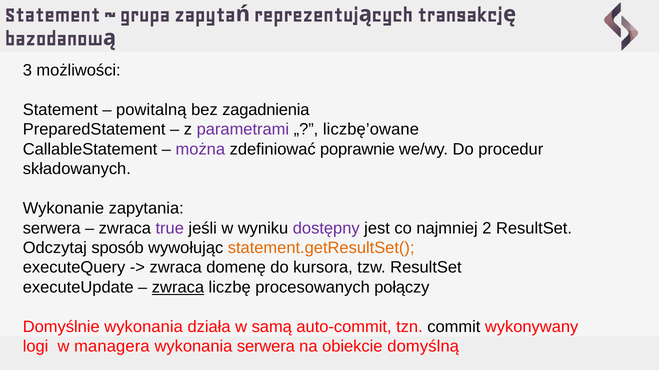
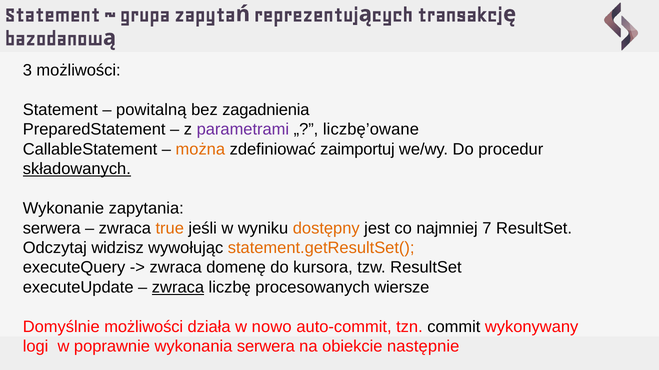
można colour: purple -> orange (200, 149)
poprawnie: poprawnie -> zaimportuj (357, 149)
składowanych underline: none -> present (77, 169)
true colour: purple -> orange (170, 229)
dostępny colour: purple -> orange (326, 229)
2: 2 -> 7 (487, 229)
sposób: sposób -> widzisz (118, 248)
połączy: połączy -> wiersze (402, 288)
Domyślnie wykonania: wykonania -> możliwości (144, 327)
samą: samą -> nowo (272, 327)
managera: managera -> poprawnie (112, 347)
domyślną: domyślną -> następnie (423, 347)
